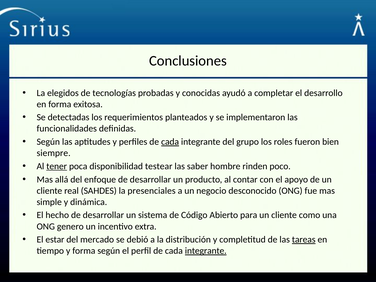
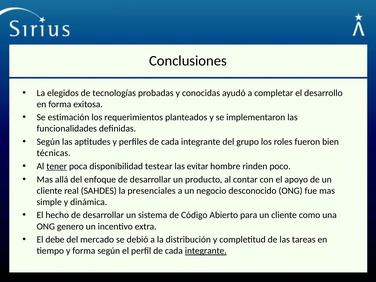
detectadas: detectadas -> estimación (69, 117)
cada underline: present -> none (170, 142)
siempre: siempre -> técnicas (54, 153)
saber: saber -> evitar (198, 166)
estar: estar -> debe (55, 240)
tareas underline: present -> none (304, 240)
